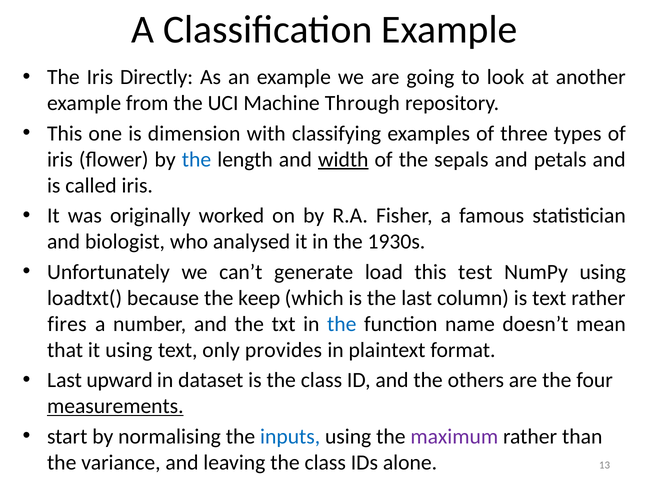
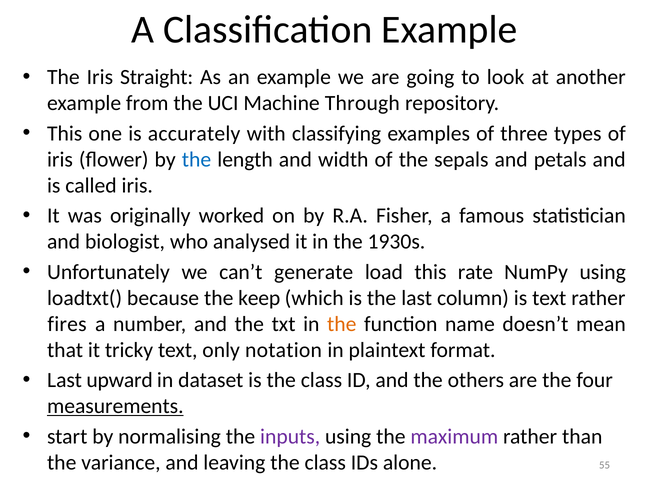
Directly: Directly -> Straight (157, 77)
dimension: dimension -> accurately (194, 133)
width underline: present -> none (343, 159)
test: test -> rate (475, 272)
the colour: blue -> orange (342, 324)
it using: using -> tricky (129, 350)
provides: provides -> notation (284, 350)
inputs colour: blue -> purple (290, 436)
13: 13 -> 55 (605, 465)
